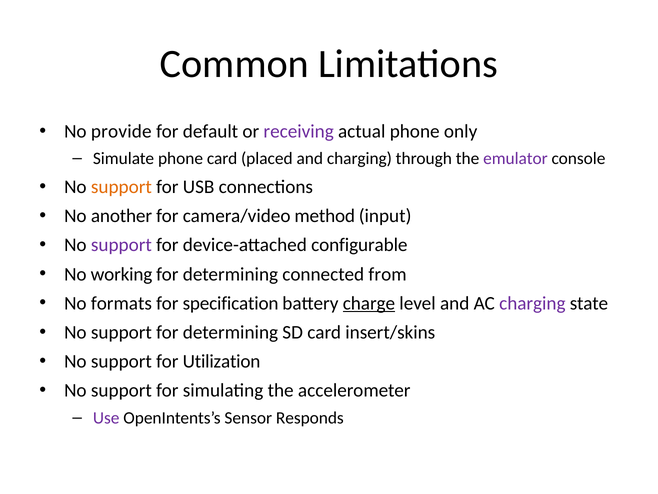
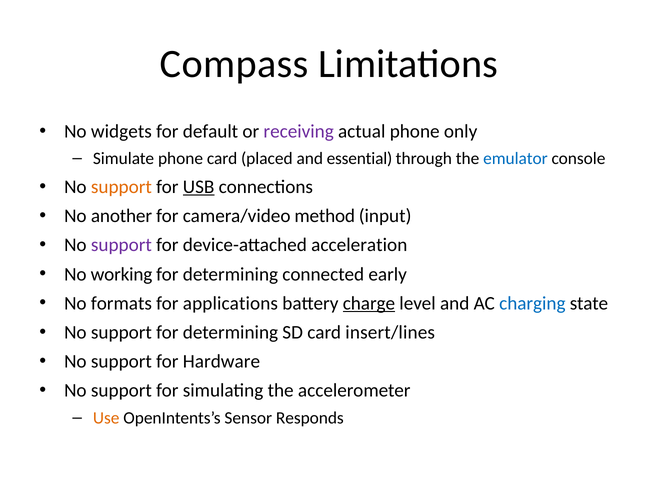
Common: Common -> Compass (234, 64)
provide: provide -> widgets (121, 131)
and charging: charging -> essential (359, 159)
emulator colour: purple -> blue (515, 159)
USB underline: none -> present (199, 187)
configurable: configurable -> acceleration (359, 245)
from: from -> early (388, 274)
specification: specification -> applications (230, 303)
charging colour: purple -> blue (532, 303)
insert/skins: insert/skins -> insert/lines (390, 332)
Utilization: Utilization -> Hardware (221, 361)
Use colour: purple -> orange (106, 417)
